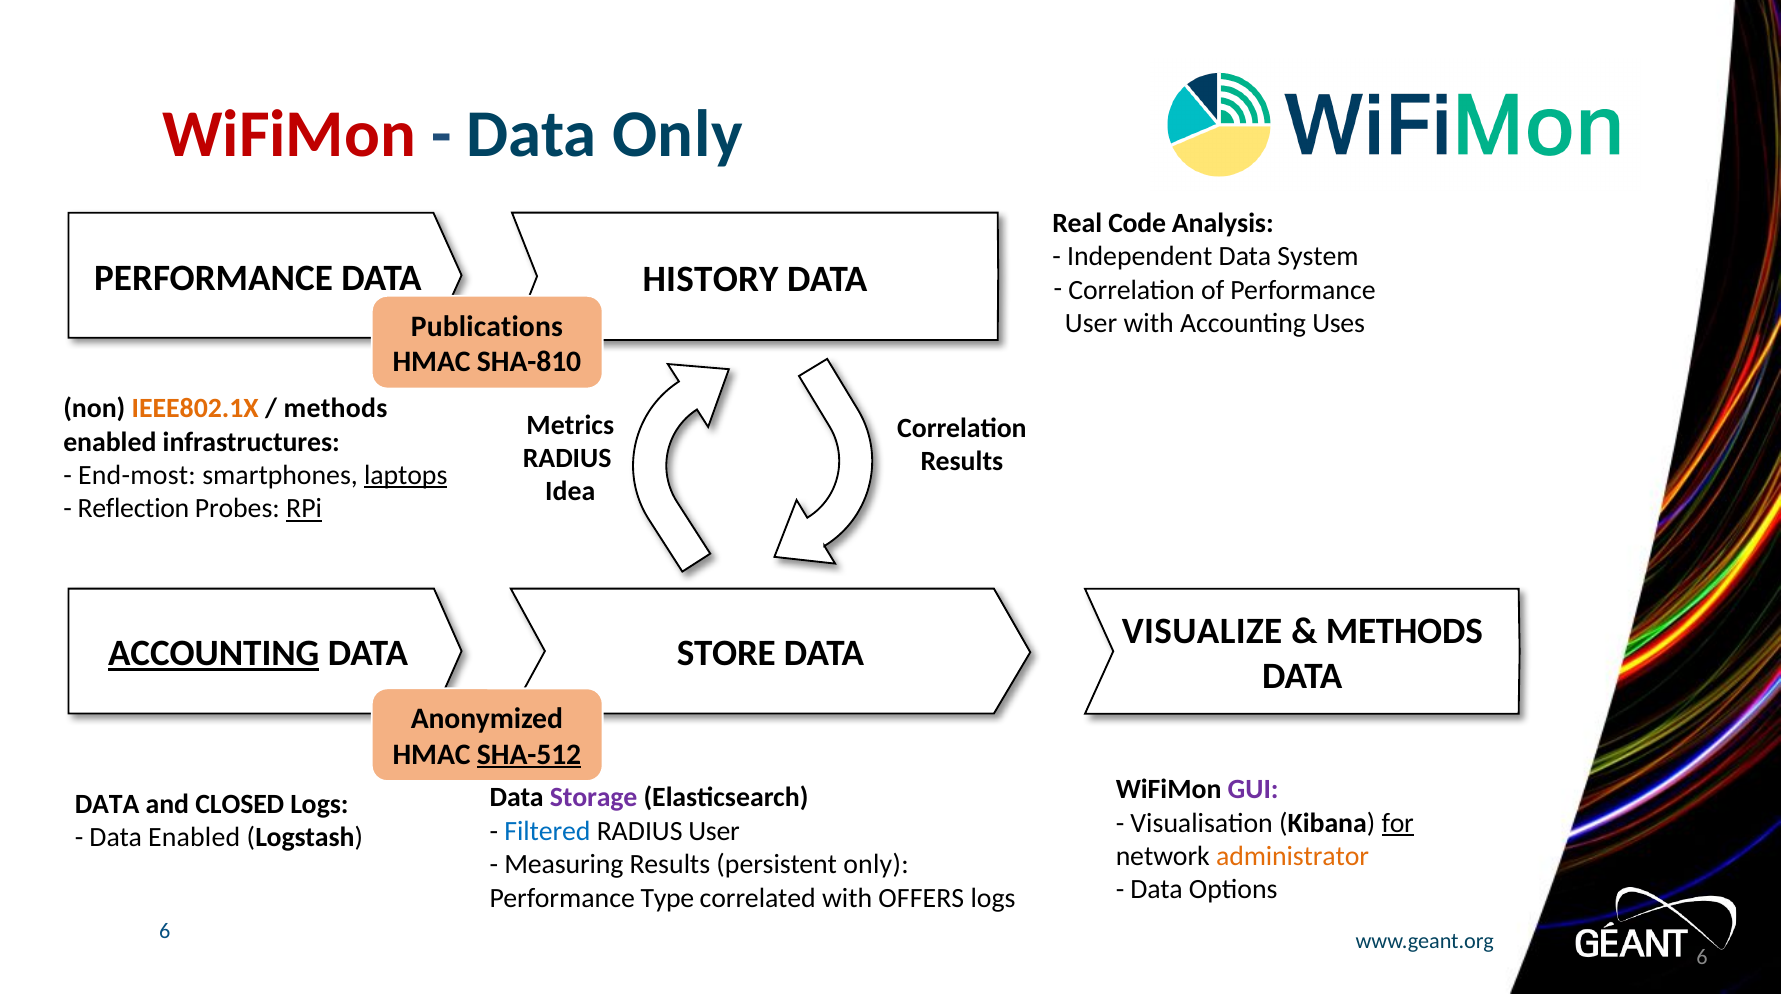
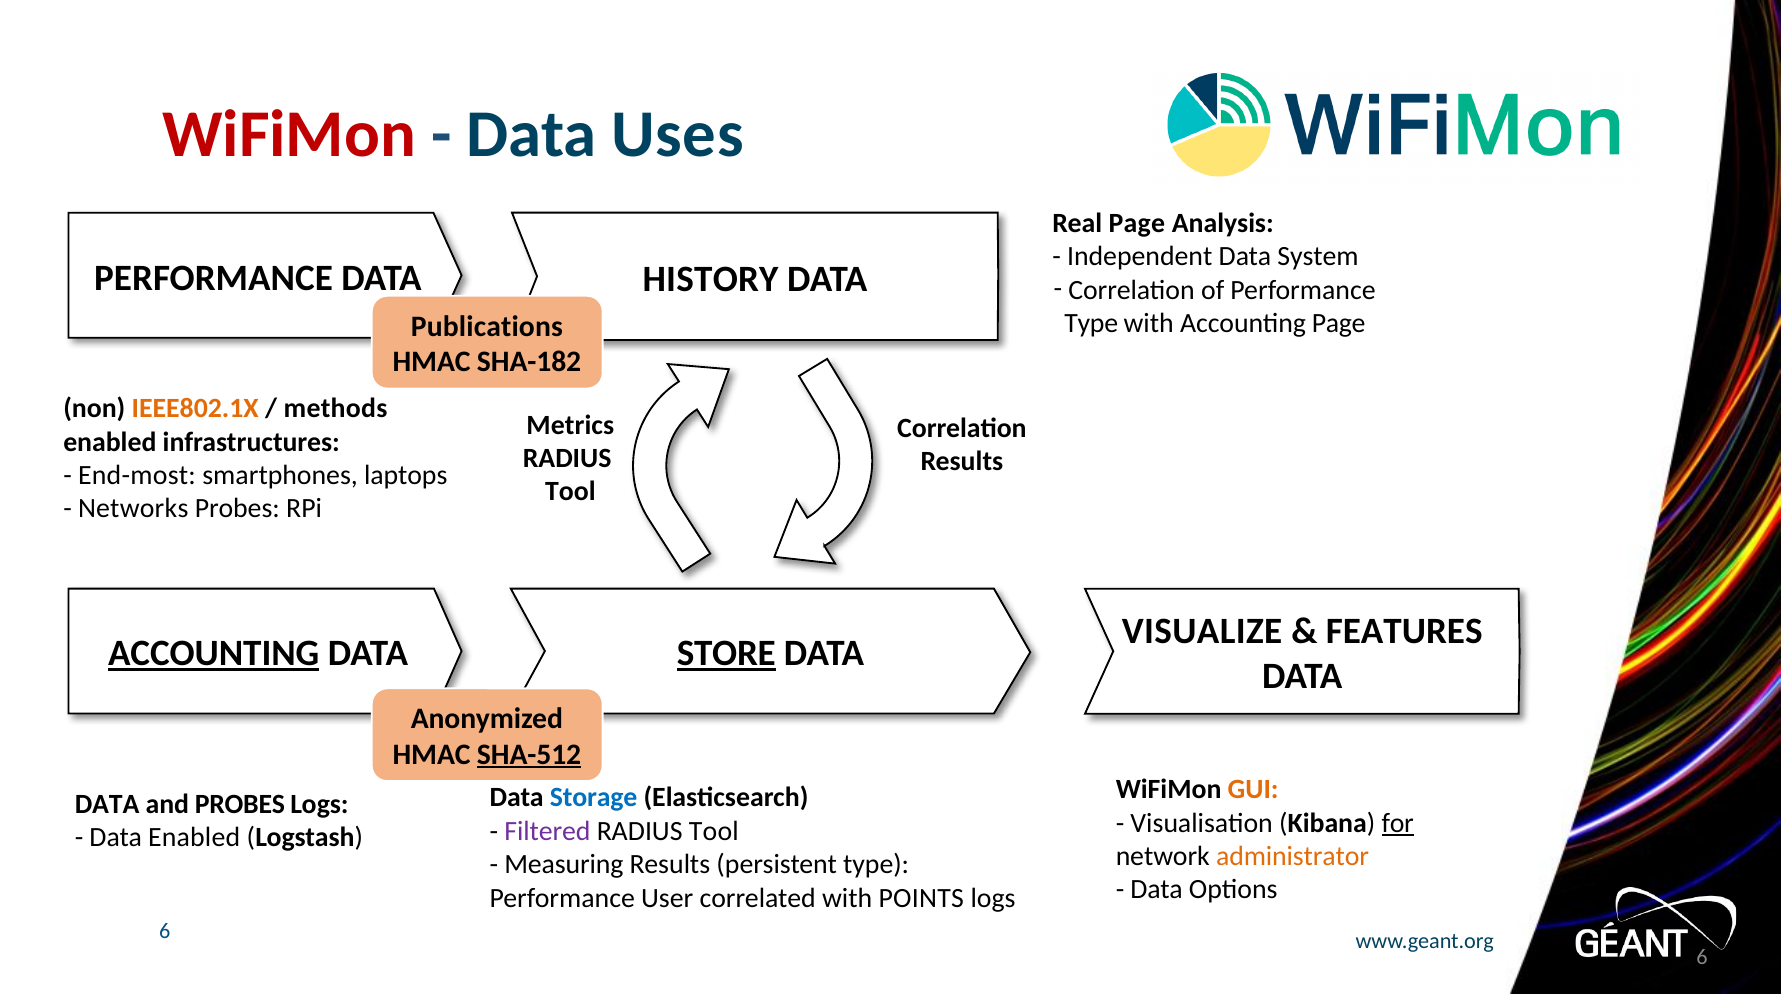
Data Only: Only -> Uses (678, 134)
Real Code: Code -> Page (1137, 223)
User: User -> Type (1091, 323)
Accounting Uses: Uses -> Page (1339, 323)
SHA-810: SHA-810 -> SHA-182 (529, 362)
laptops underline: present -> none (406, 475)
Idea: Idea -> Tool (570, 492)
Reflection: Reflection -> Networks (133, 509)
RPi underline: present -> none (304, 509)
METHODS: METHODS -> FEATURES (1404, 631)
STORE underline: none -> present (726, 654)
GUI colour: purple -> orange (1253, 789)
Storage colour: purple -> blue (594, 798)
and CLOSED: CLOSED -> PROBES (240, 804)
Filtered colour: blue -> purple (547, 831)
User: User -> Tool (714, 831)
persistent only: only -> type (876, 864)
Type: Type -> User (667, 898)
OFFERS: OFFERS -> POINTS (921, 898)
